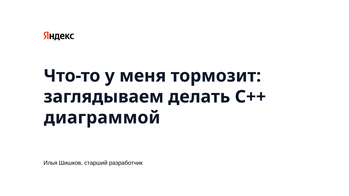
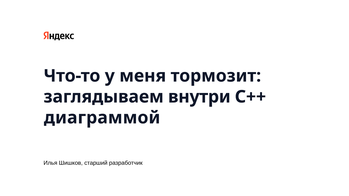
делать: делать -> внутри (199, 97)
